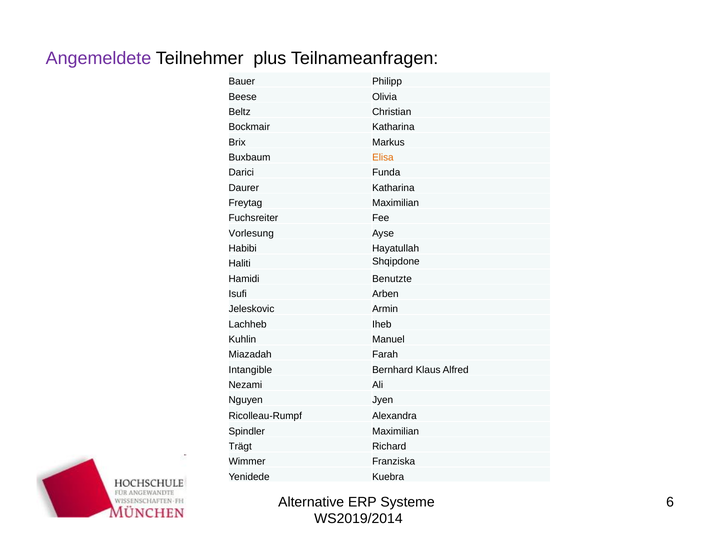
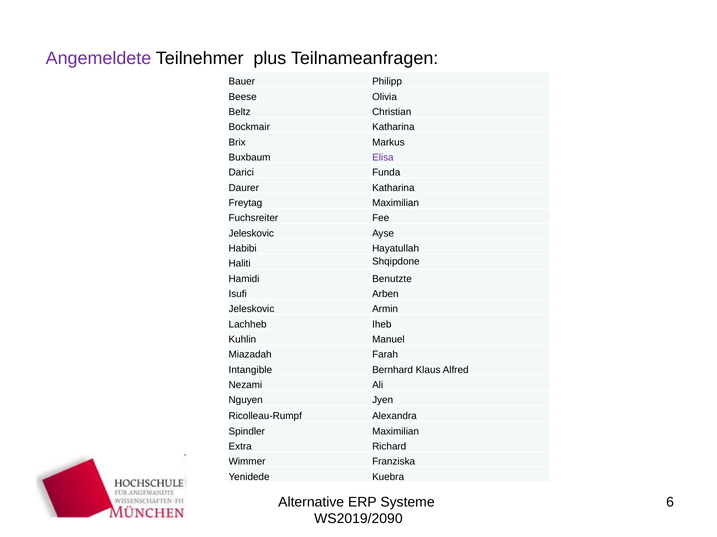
Elisa colour: orange -> purple (383, 158)
Vorlesung: Vorlesung -> Jeleskovic (251, 234)
Trägt: Trägt -> Extra (240, 447)
WS2019/2014: WS2019/2014 -> WS2019/2090 (358, 519)
